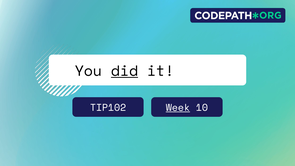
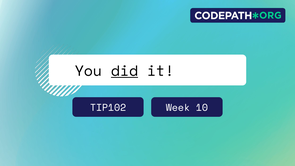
Week underline: present -> none (178, 108)
